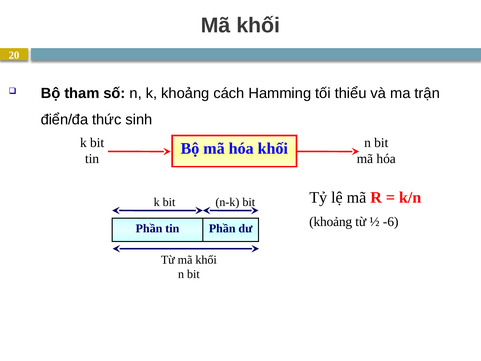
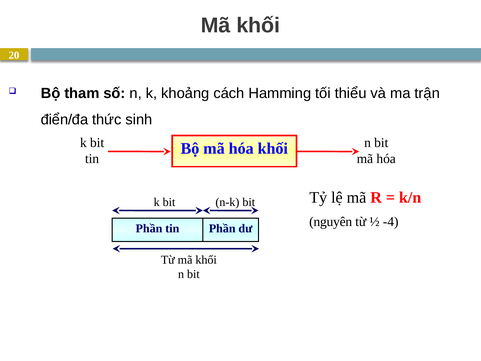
khoảng: khoảng -> nguyên (331, 222)
-6: -6 -> -4 (391, 222)
